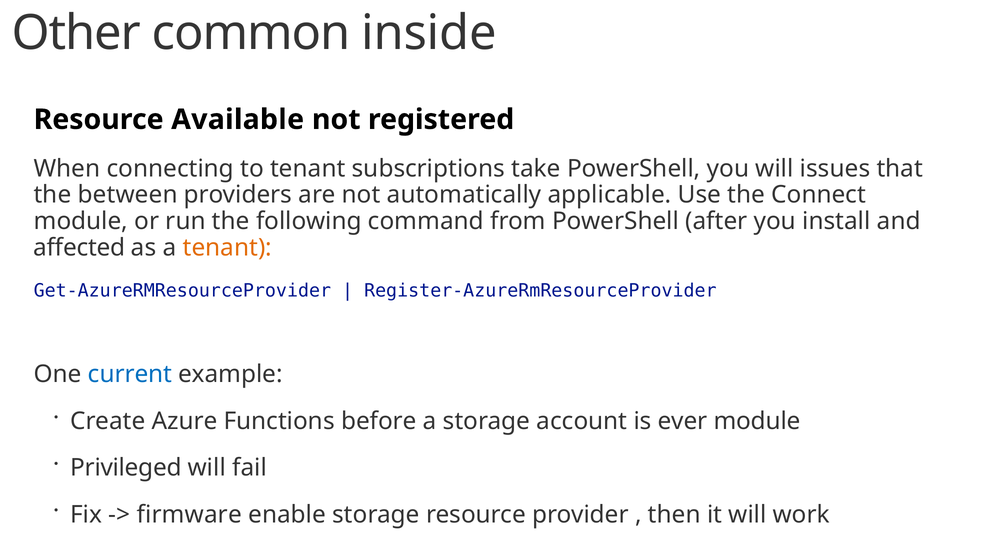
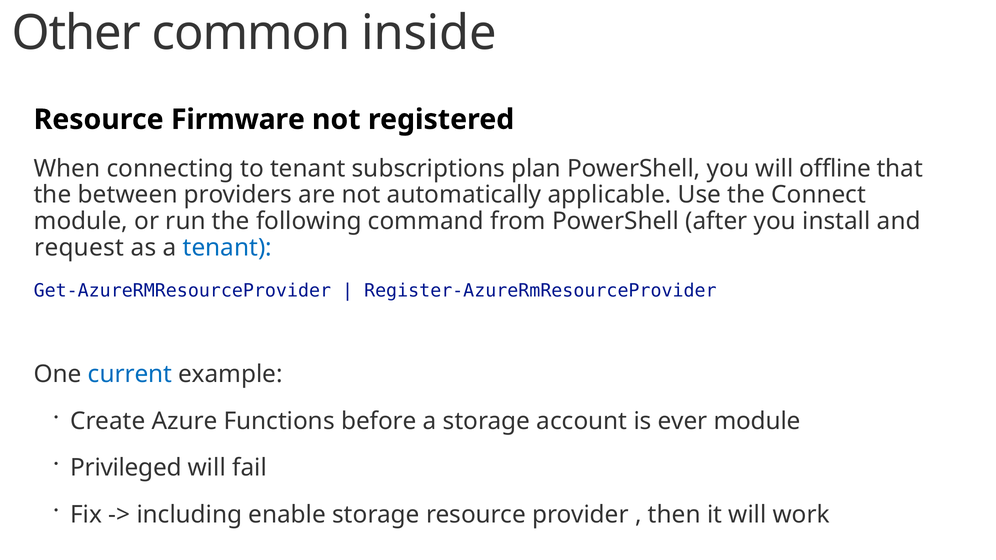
Available: Available -> Firmware (238, 120)
take: take -> plan (536, 169)
issues: issues -> offline (835, 169)
affected: affected -> request (79, 248)
tenant colour: orange -> blue (227, 248)
firmware: firmware -> including (189, 515)
